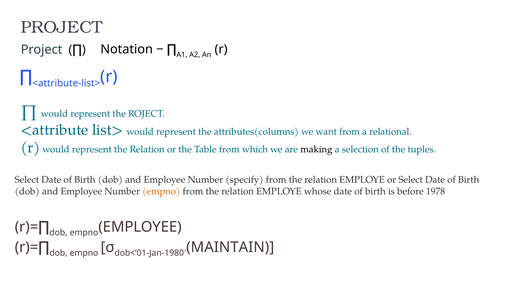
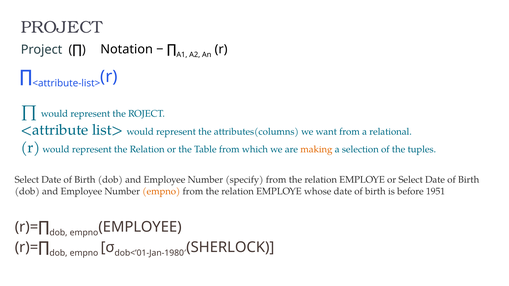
making colour: black -> orange (316, 150)
1978: 1978 -> 1951 (436, 191)
MAINTAIN: MAINTAIN -> SHERLOCK (230, 247)
